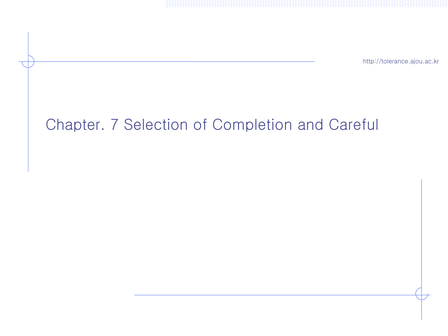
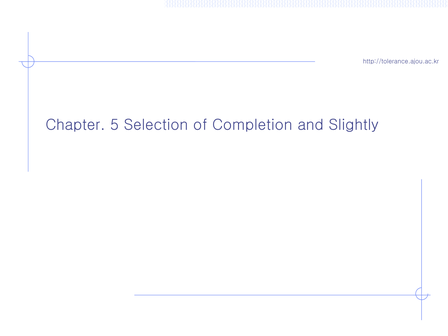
7: 7 -> 5 (115, 125)
Careful: Careful -> Slightly (354, 125)
